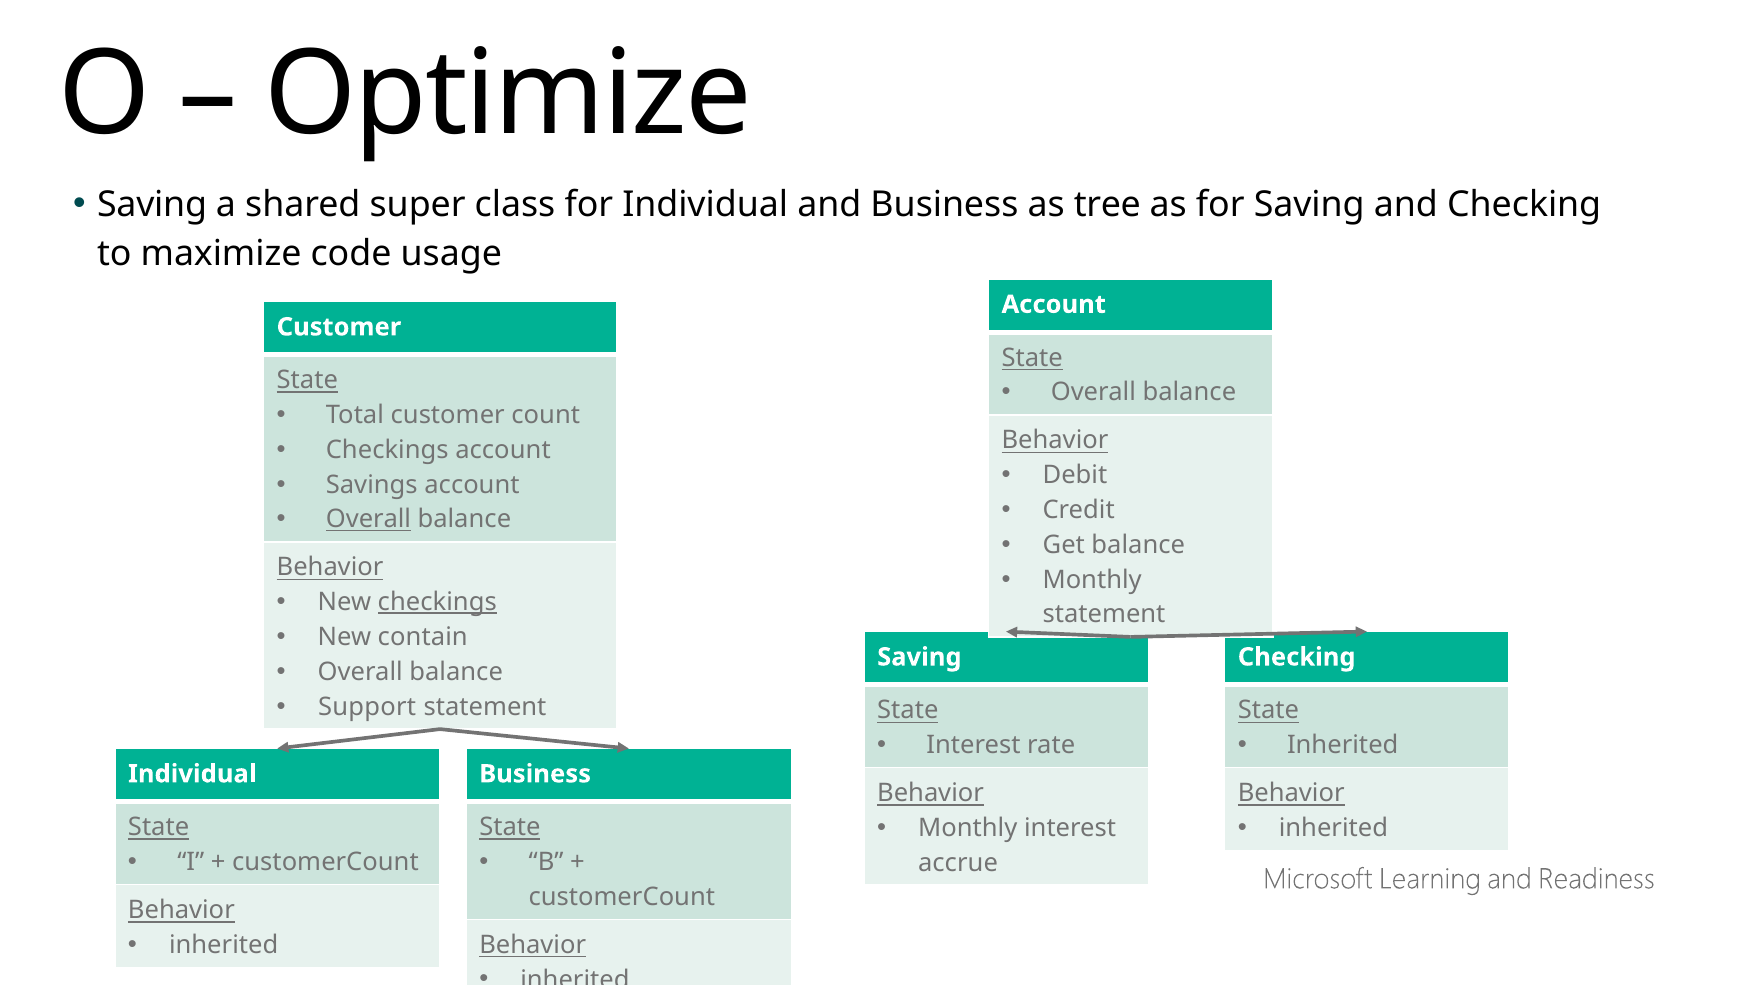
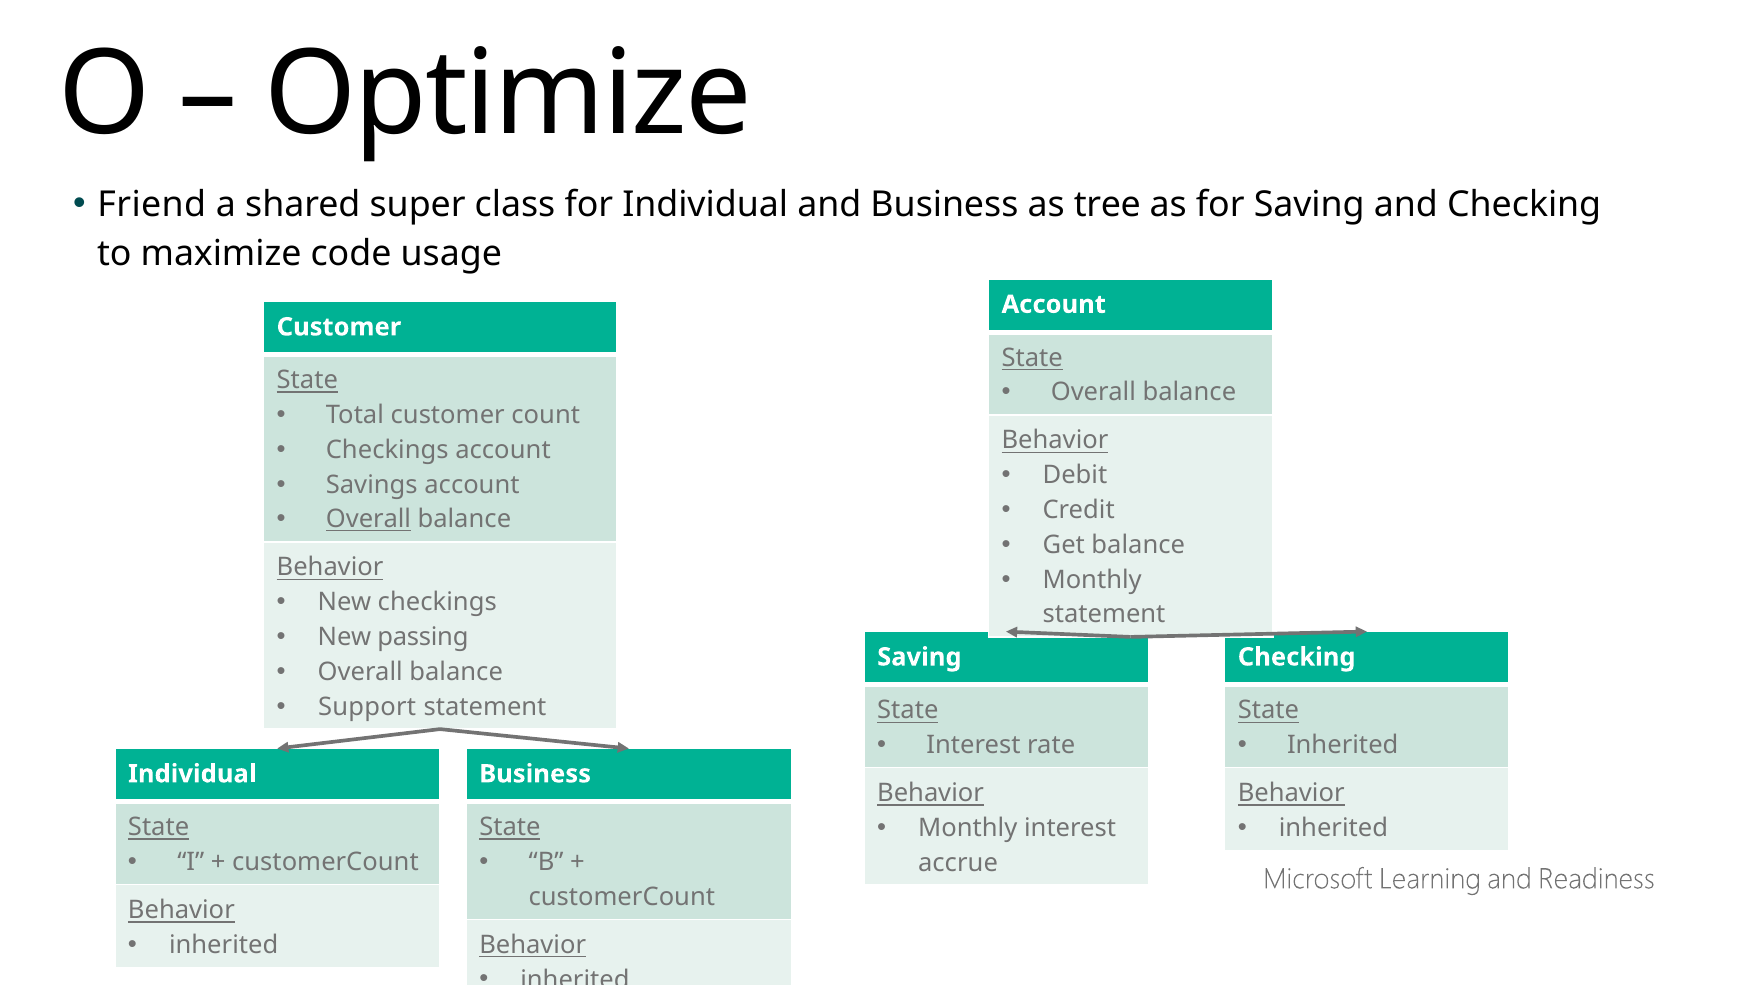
Saving: Saving -> Friend (152, 205)
checkings underline: present -> none (437, 603)
contain: contain -> passing (423, 637)
